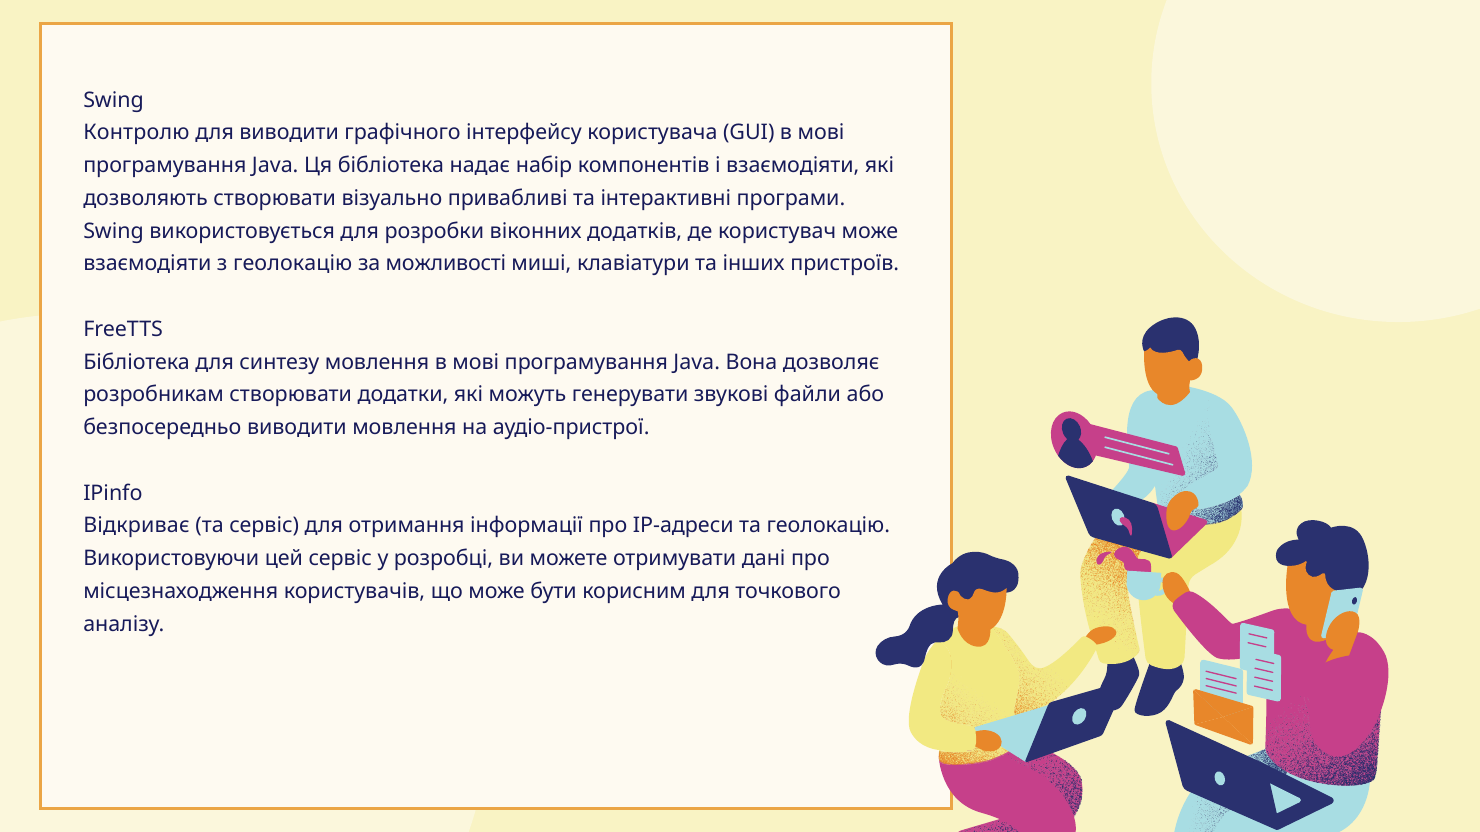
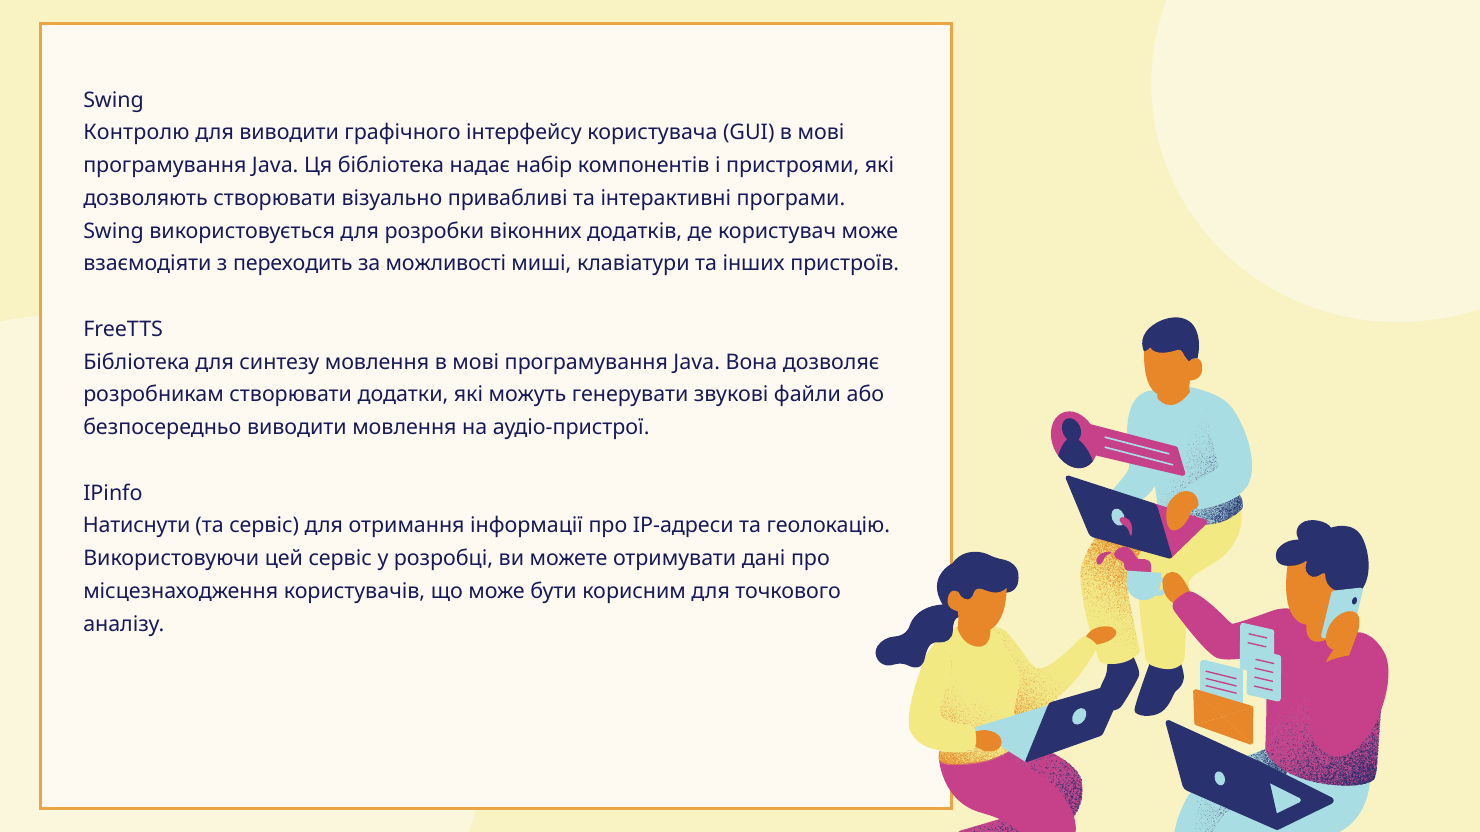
і взаємодіяти: взаємодіяти -> пристроями (793, 166)
з геолокацію: геолокацію -> переходить (293, 264)
Відкриває: Відкриває -> Натиснути (137, 526)
